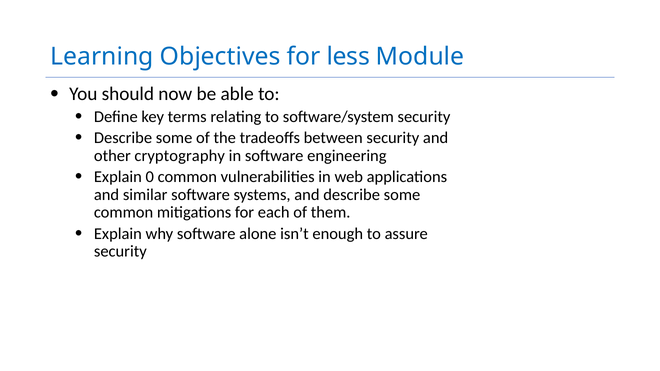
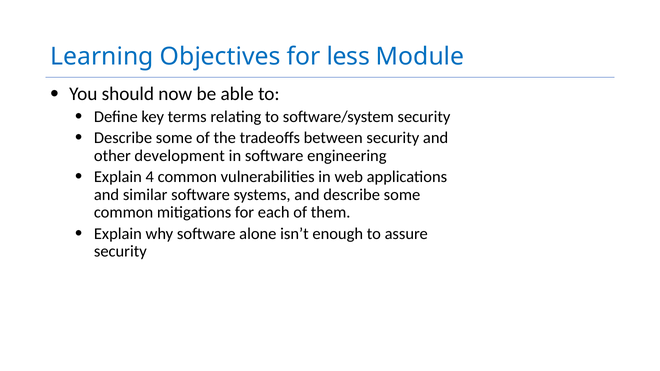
cryptography: cryptography -> development (180, 156)
0: 0 -> 4 (150, 177)
